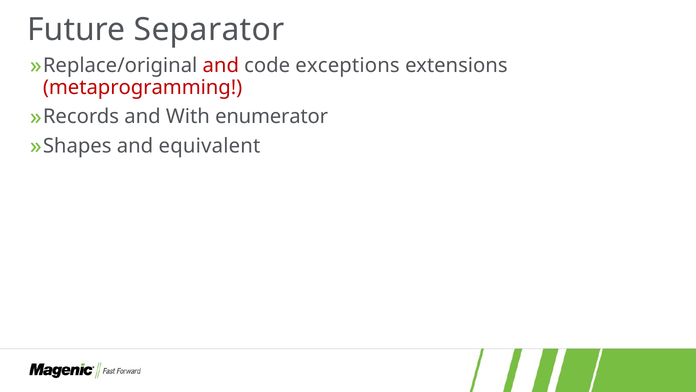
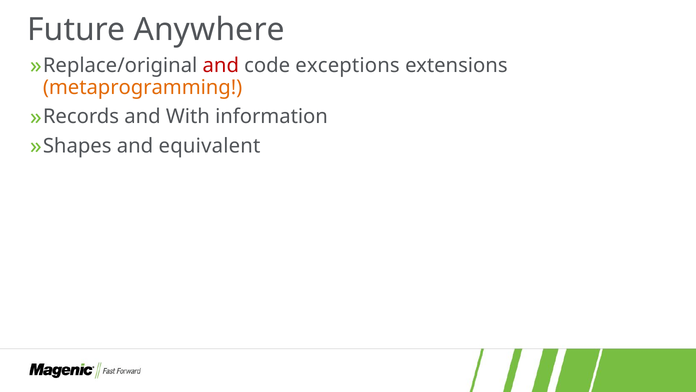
Separator: Separator -> Anywhere (209, 30)
metaprogramming colour: red -> orange (143, 87)
enumerator: enumerator -> information (272, 117)
